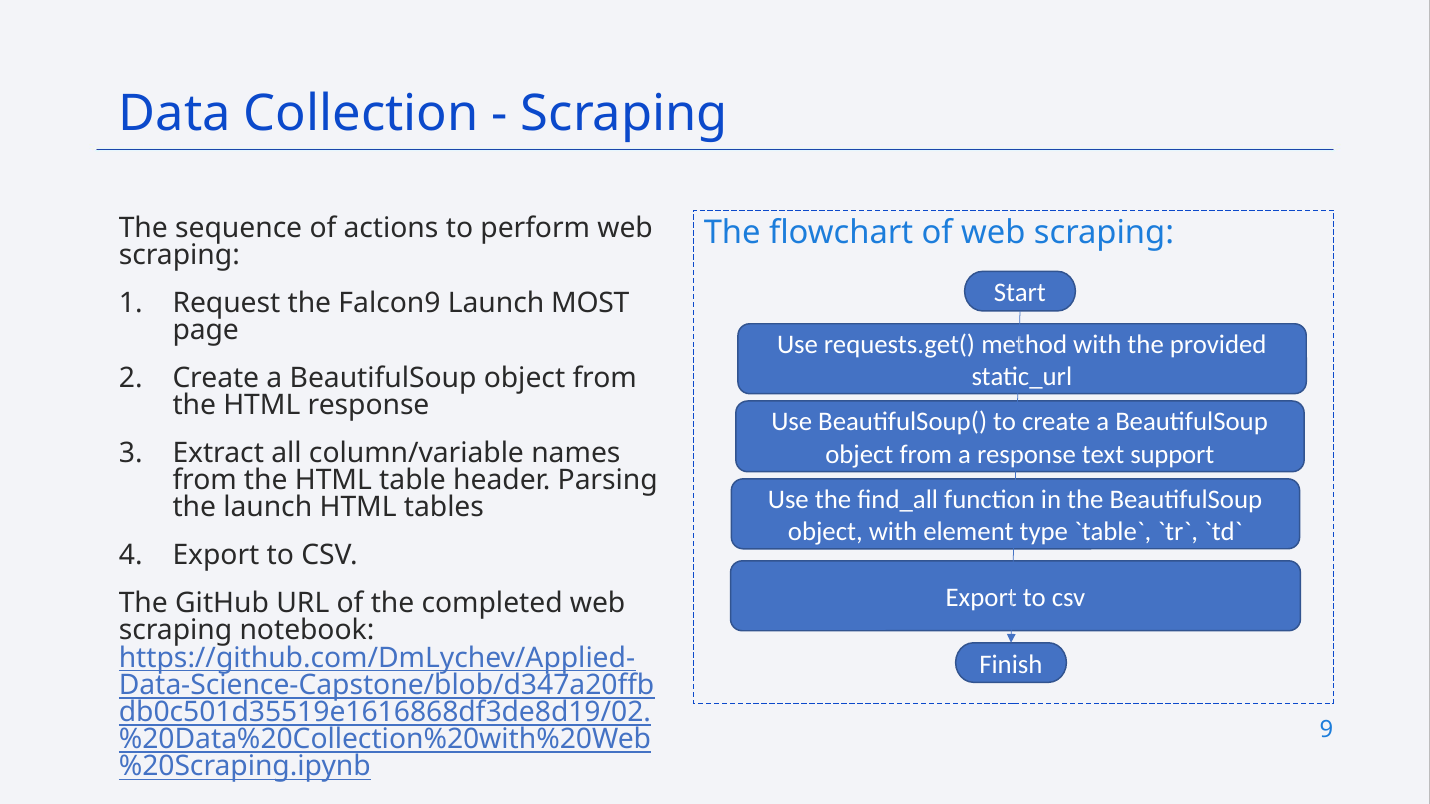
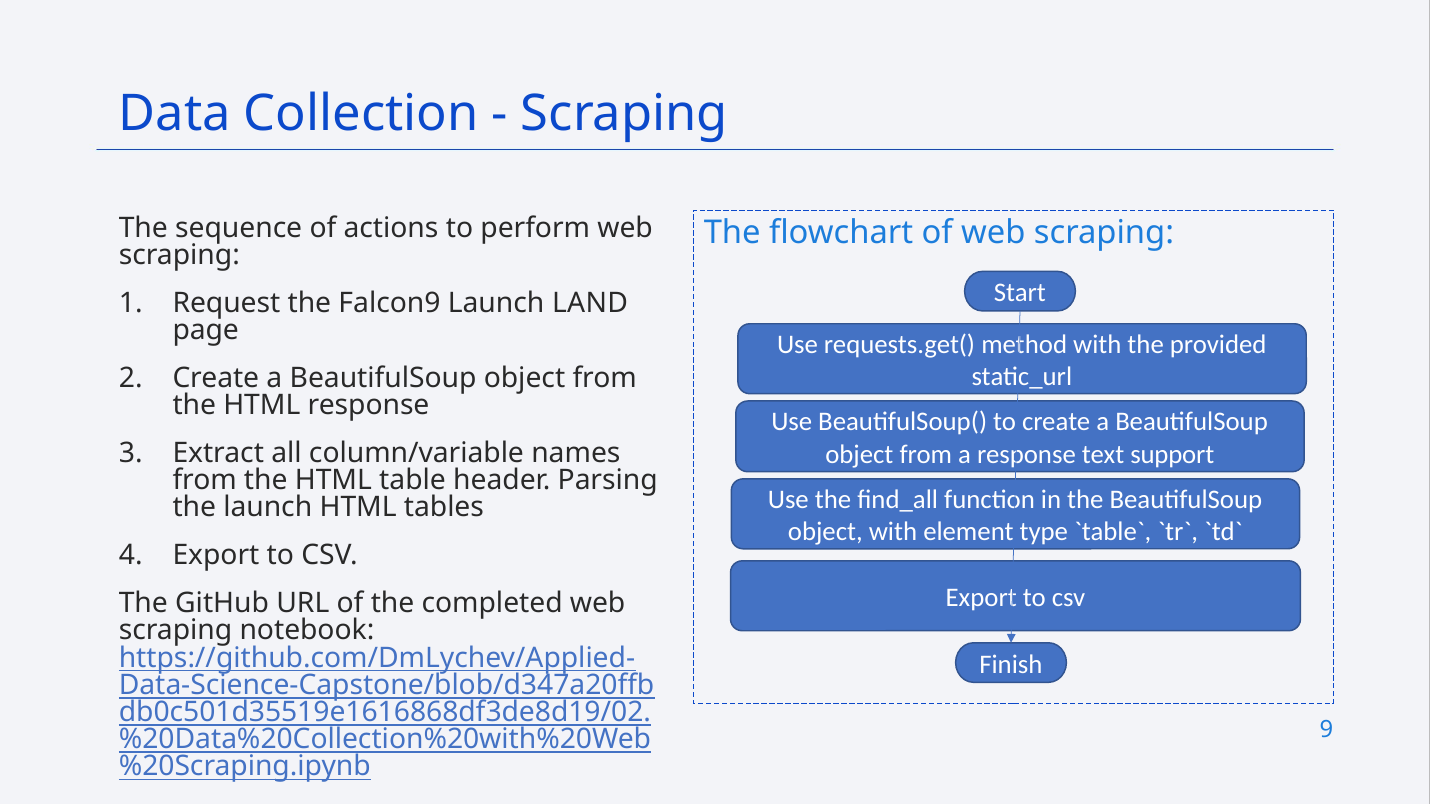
MOST: MOST -> LAND (590, 303)
